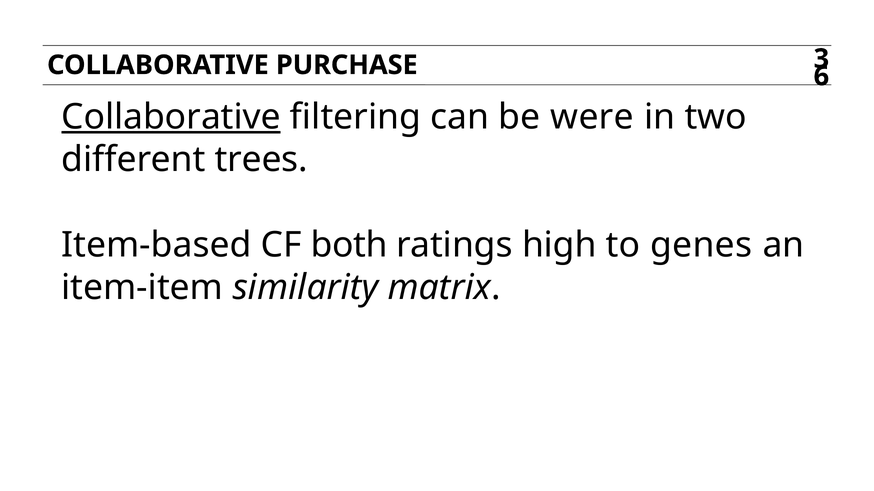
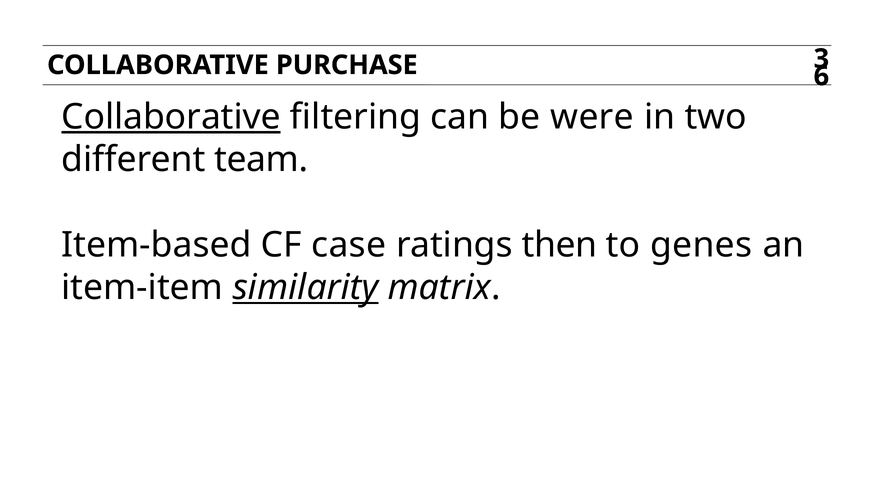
trees: trees -> team (261, 160)
both: both -> case (349, 245)
high: high -> then (560, 245)
similarity underline: none -> present (305, 288)
